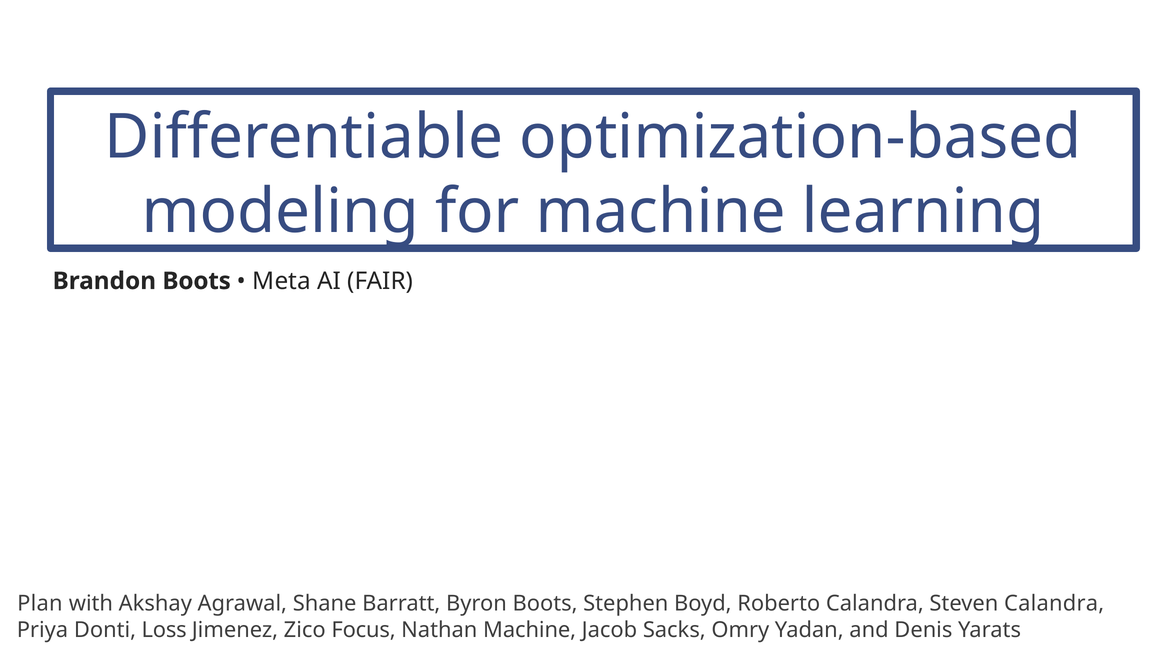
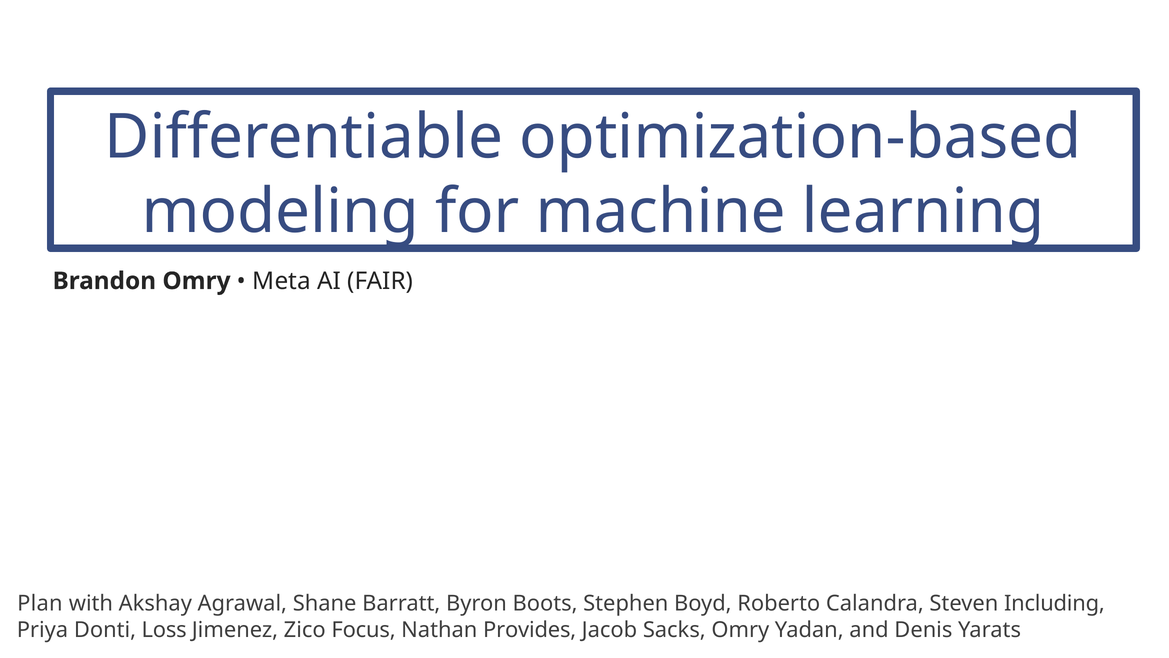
Brandon Boots: Boots -> Omry (196, 281)
Steven Calandra: Calandra -> Including (1054, 603)
Nathan Machine: Machine -> Provides (530, 629)
